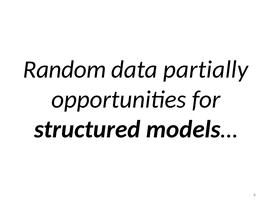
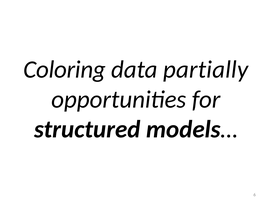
Random: Random -> Coloring (65, 70)
